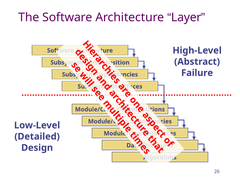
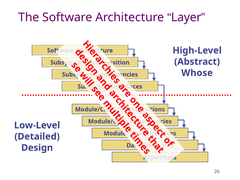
Failure: Failure -> Whose (197, 73)
